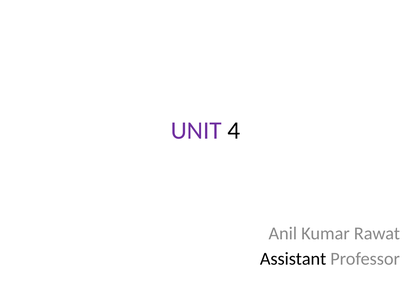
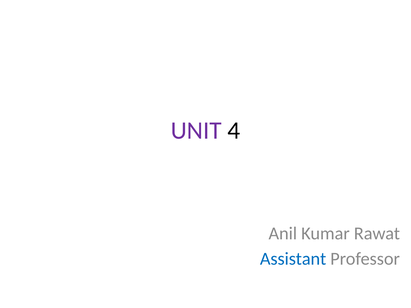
Assistant colour: black -> blue (293, 259)
